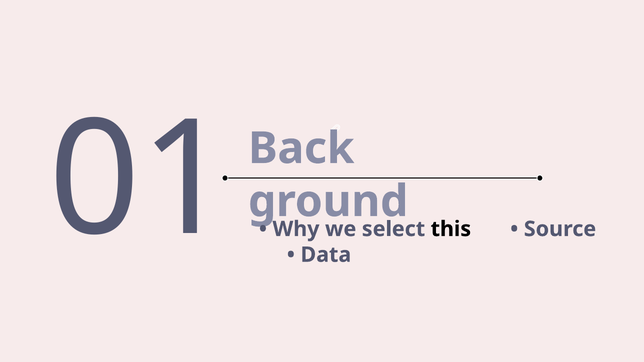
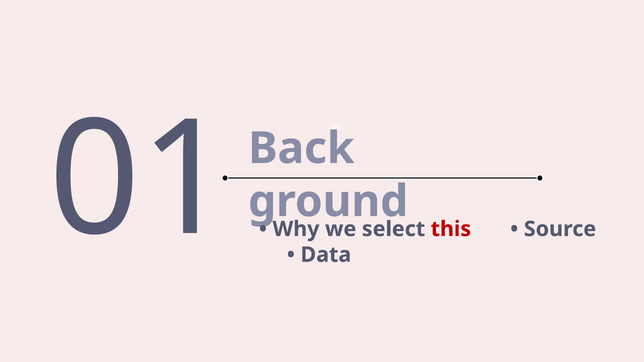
this colour: black -> red (451, 229)
